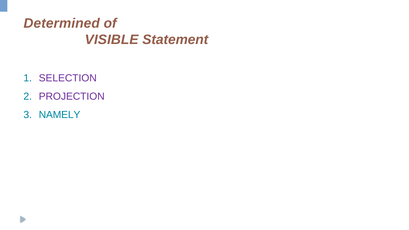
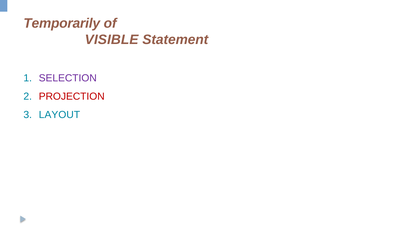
Determined: Determined -> Temporarily (62, 23)
PROJECTION colour: purple -> red (72, 96)
NAMELY: NAMELY -> LAYOUT (59, 115)
